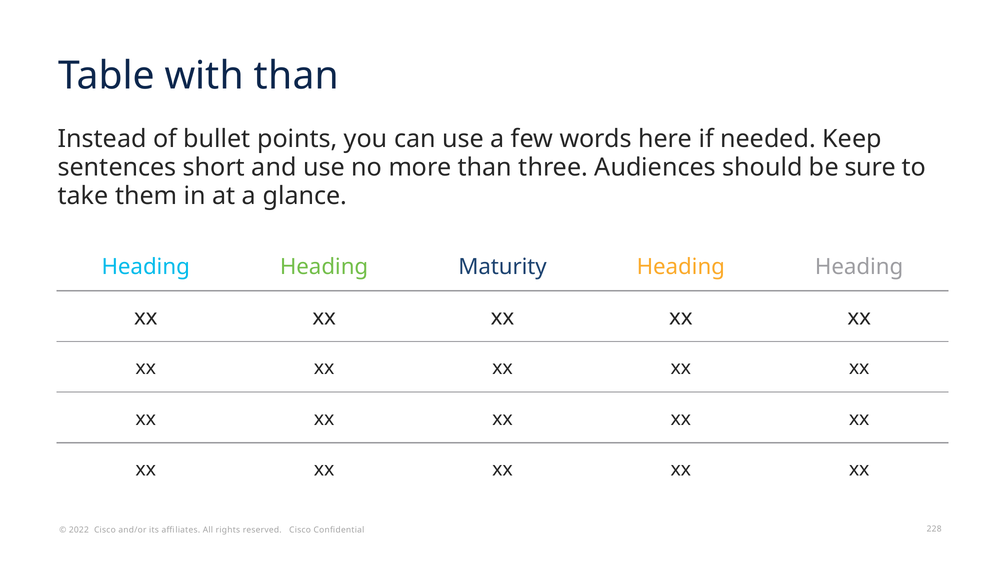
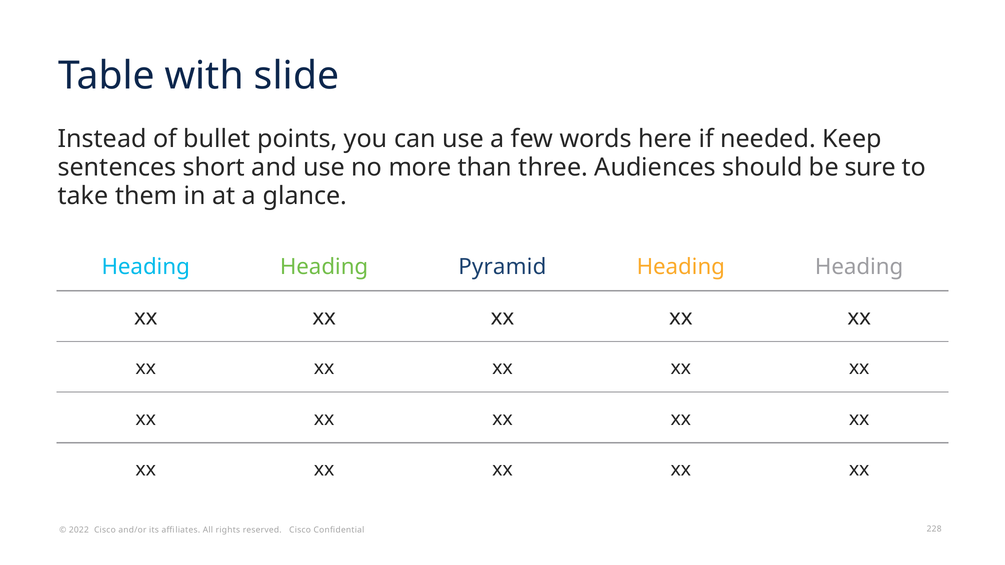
with than: than -> slide (297, 76)
Maturity: Maturity -> Pyramid (502, 267)
